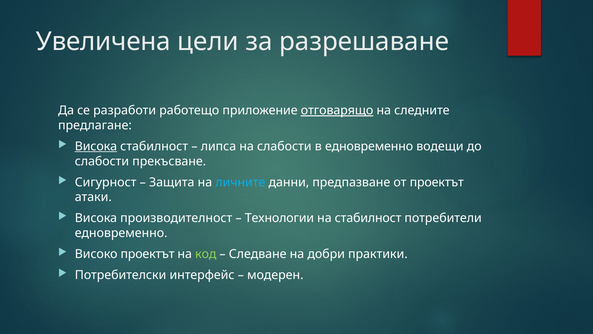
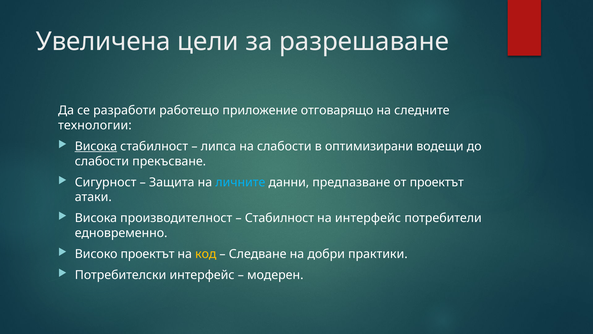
отговарящо underline: present -> none (337, 110)
предлагане: предлагане -> технологии (95, 125)
в едновременно: едновременно -> оптимизирани (369, 146)
Технологии: Технологии -> Стабилност (279, 218)
на стабилност: стабилност -> интерфейс (368, 218)
код colour: light green -> yellow (206, 254)
